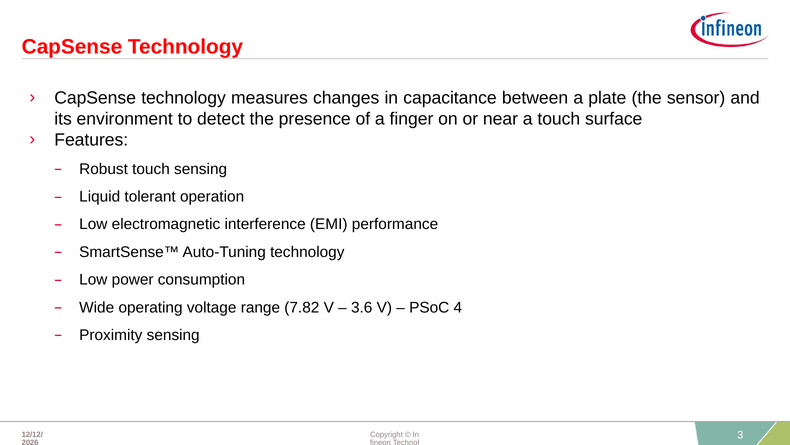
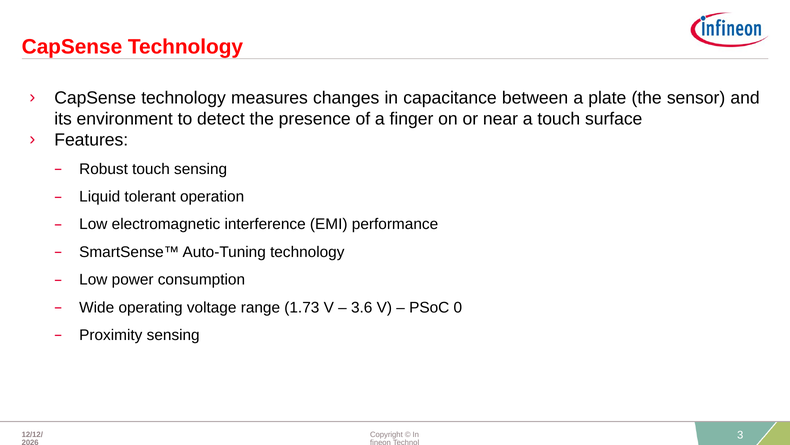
7.82: 7.82 -> 1.73 (302, 307)
PSoC 4: 4 -> 0 (458, 307)
